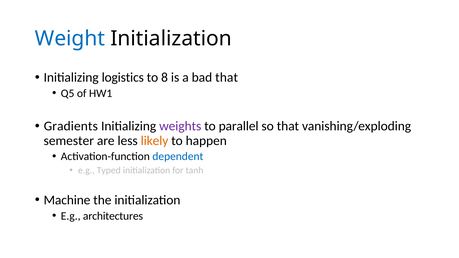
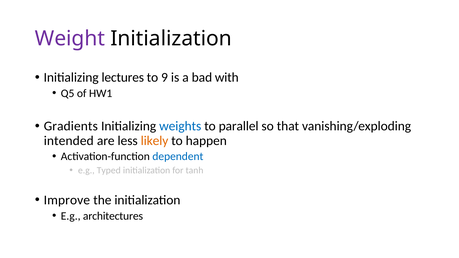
Weight colour: blue -> purple (70, 39)
logistics: logistics -> lectures (123, 78)
8: 8 -> 9 (165, 78)
bad that: that -> with (227, 78)
weights colour: purple -> blue (180, 126)
semester: semester -> intended (69, 141)
Machine: Machine -> Improve (67, 200)
